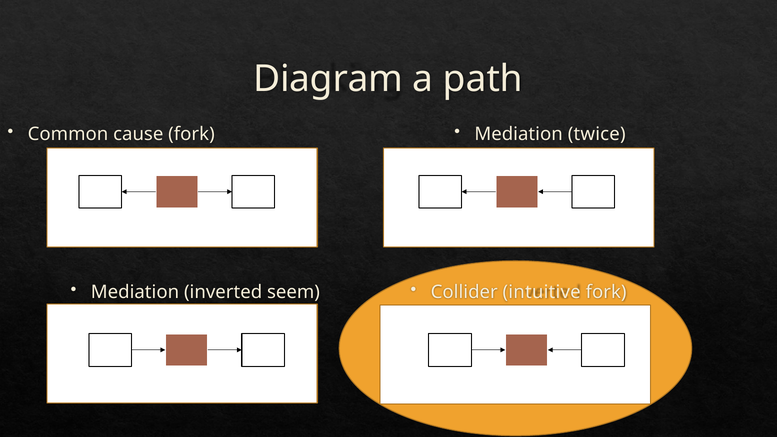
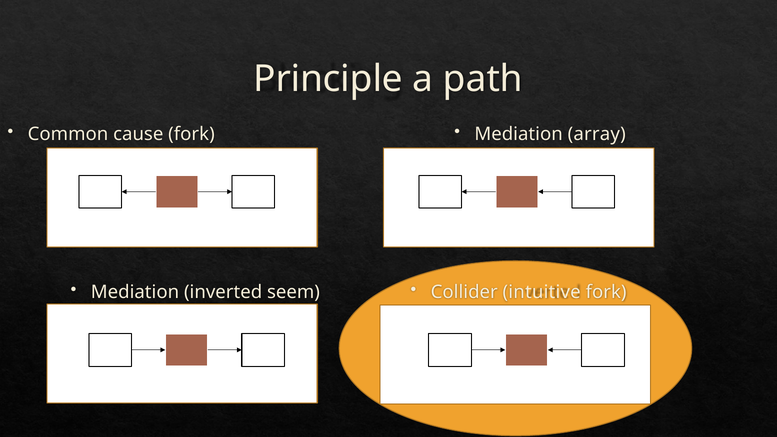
Diagram: Diagram -> Principle (328, 79)
twice: twice -> array (597, 134)
